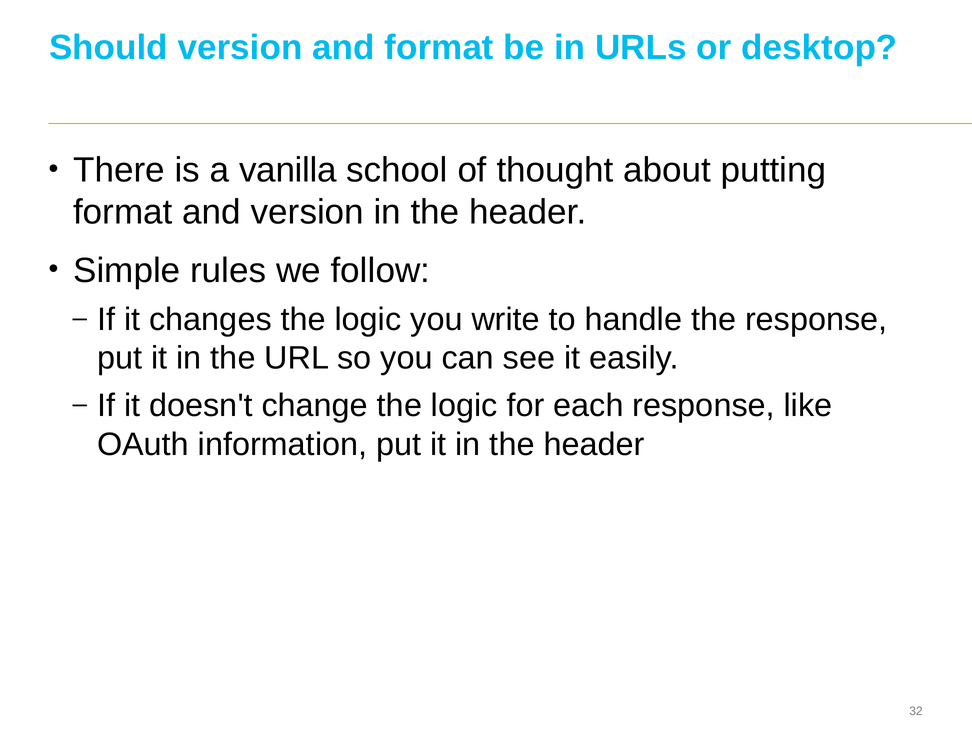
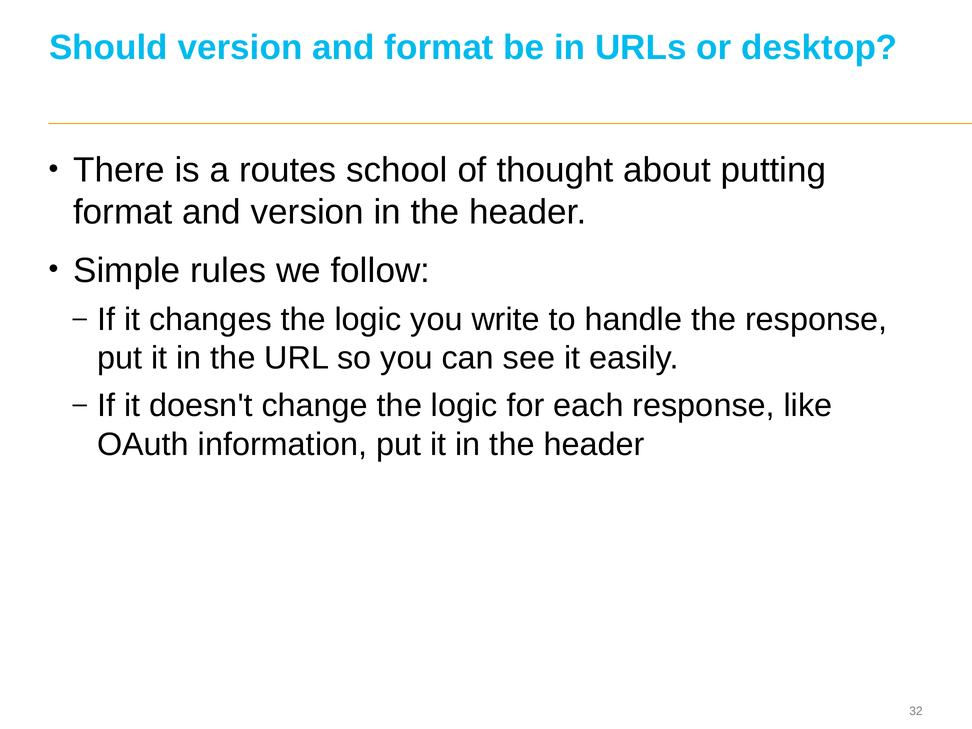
vanilla: vanilla -> routes (288, 170)
